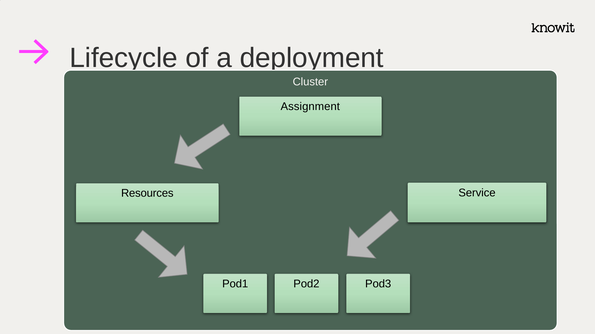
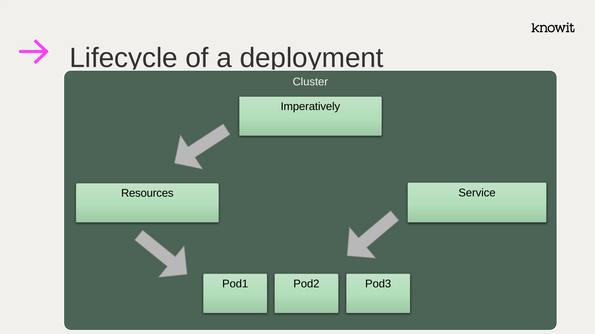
Assignment: Assignment -> Imperatively (310, 107)
